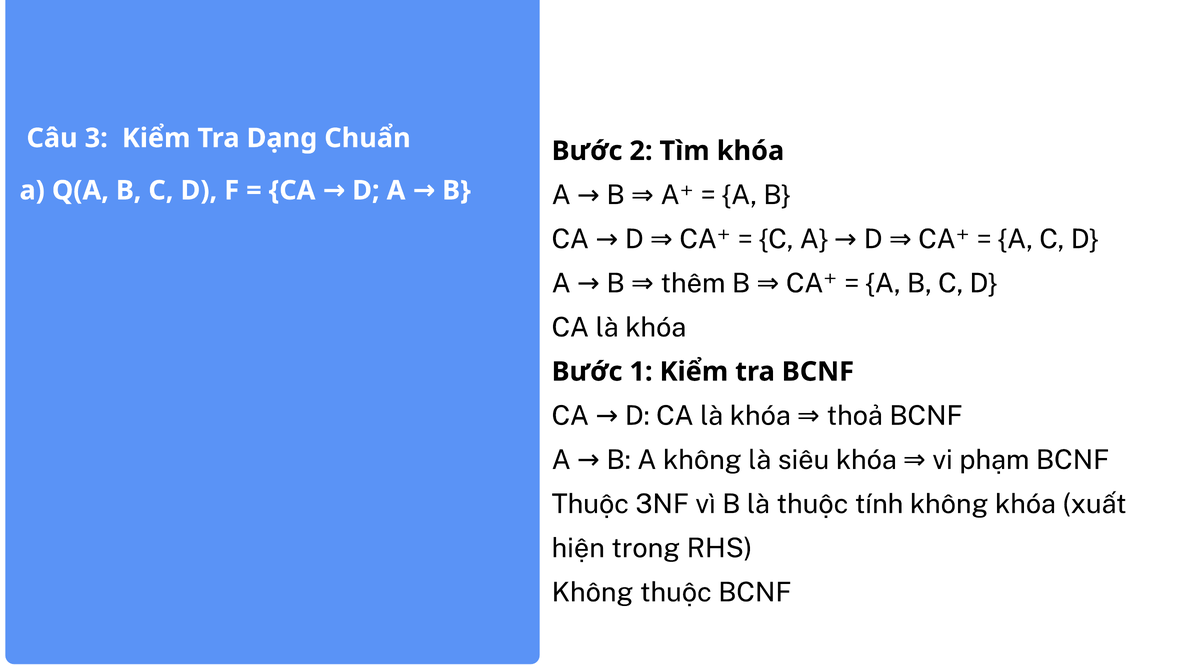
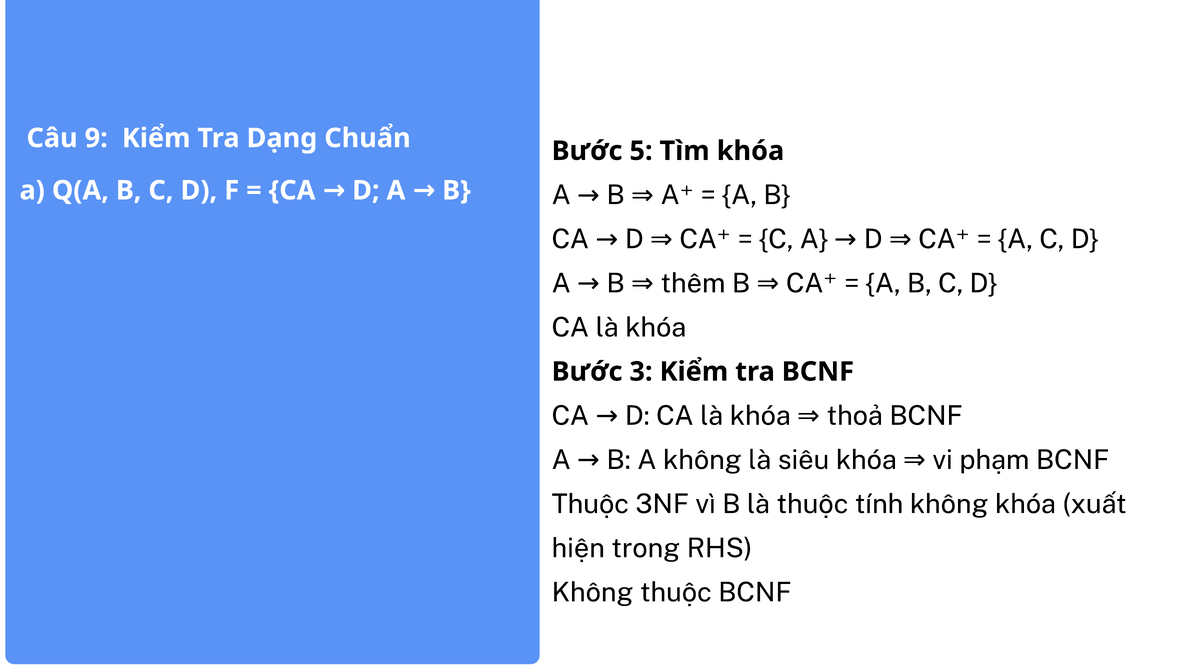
3: 3 -> 9 (96, 138)
2: 2 -> 5 (641, 151)
1: 1 -> 3 (641, 372)
